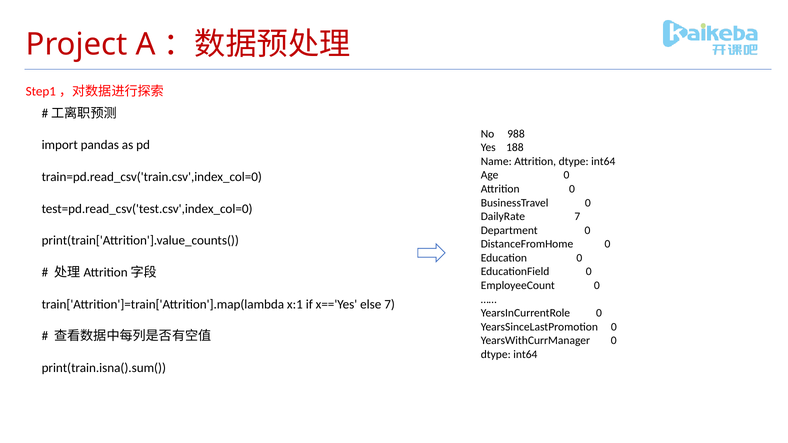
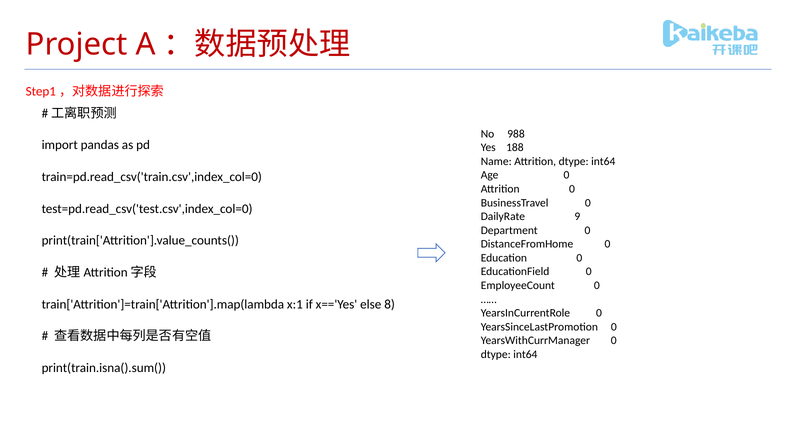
DailyRate 7: 7 -> 9 (577, 217)
else 7: 7 -> 8 (390, 304)
